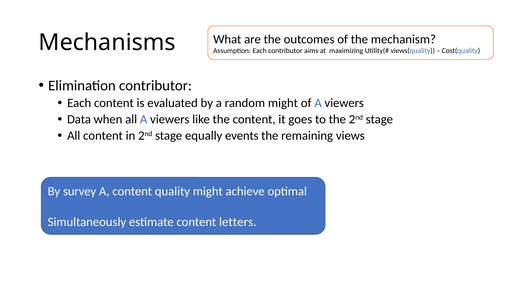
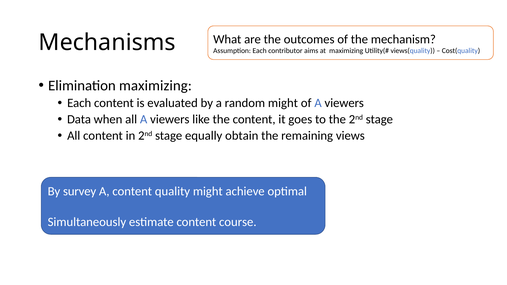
Elimination contributor: contributor -> maximizing (155, 86)
events: events -> obtain (242, 136)
letters: letters -> course (238, 222)
